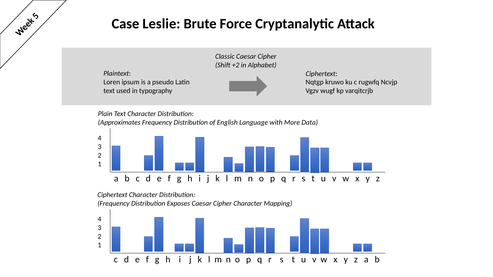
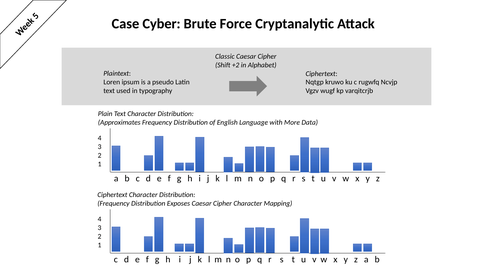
Leslie: Leslie -> Cyber (161, 24)
